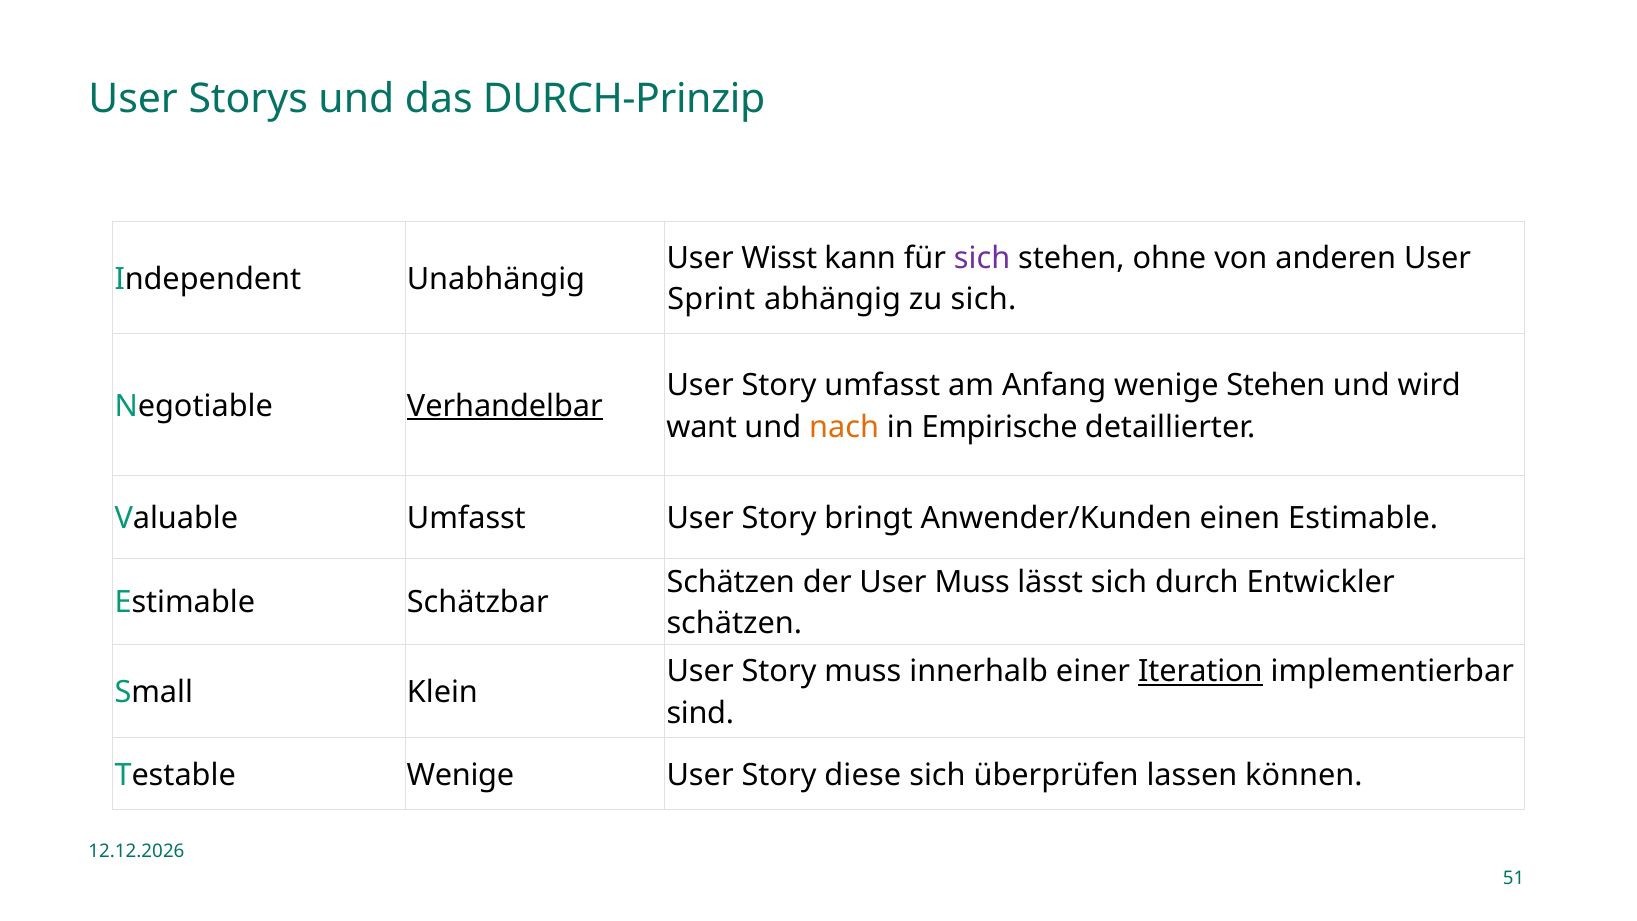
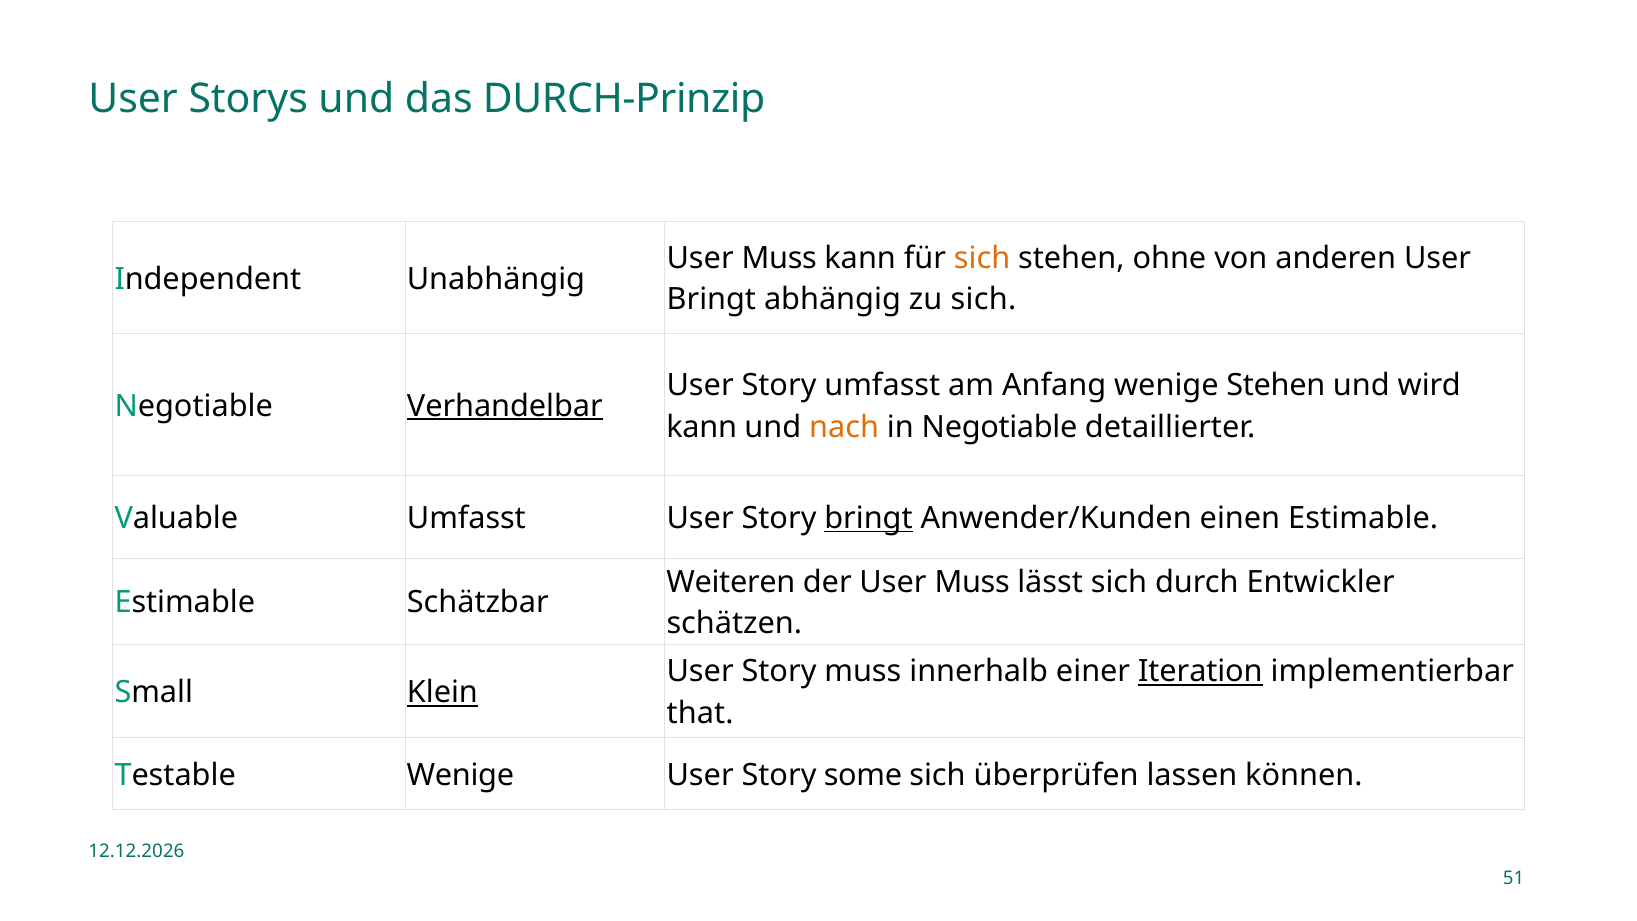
Wisst: Wisst -> Muss (779, 258)
sich colour: purple -> orange (982, 258)
Sprint: Sprint -> Bringt (711, 300)
want: want -> kann (702, 427)
in Empirische: Empirische -> Negotiable (1000, 427)
bringt underline: none -> present (869, 518)
Schätzen: Schätzen -> Weiteren (731, 582)
Klein underline: none -> present (442, 692)
sind: sind -> that (700, 713)
diese: diese -> some (863, 775)
